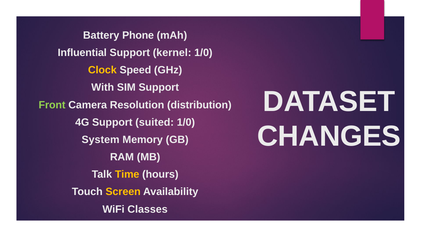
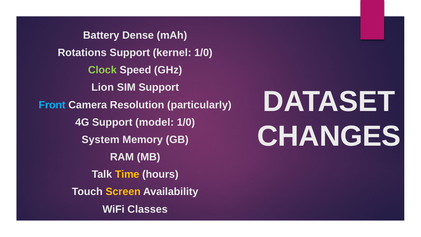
Phone: Phone -> Dense (138, 35)
Influential: Influential -> Rotations (82, 53)
Clock colour: yellow -> light green (102, 70)
With: With -> Lion (103, 87)
Front colour: light green -> light blue (52, 105)
distribution: distribution -> particularly (199, 105)
suited: suited -> model (155, 122)
